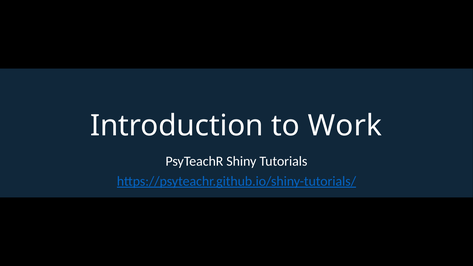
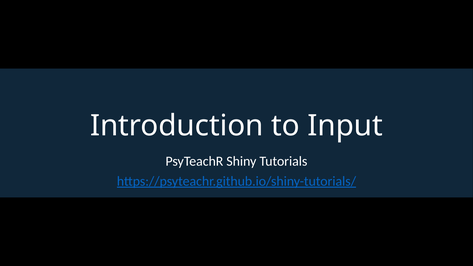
Work: Work -> Input (345, 126)
